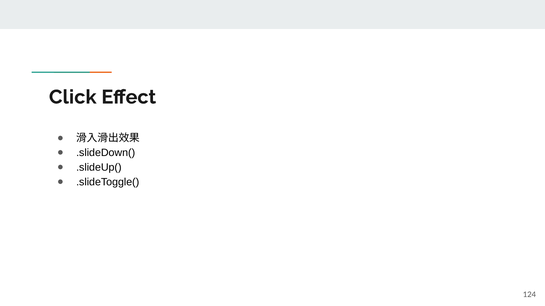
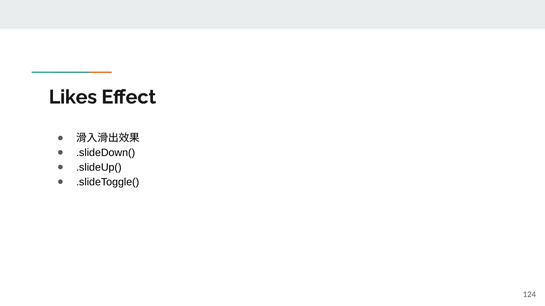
Click: Click -> Likes (73, 97)
